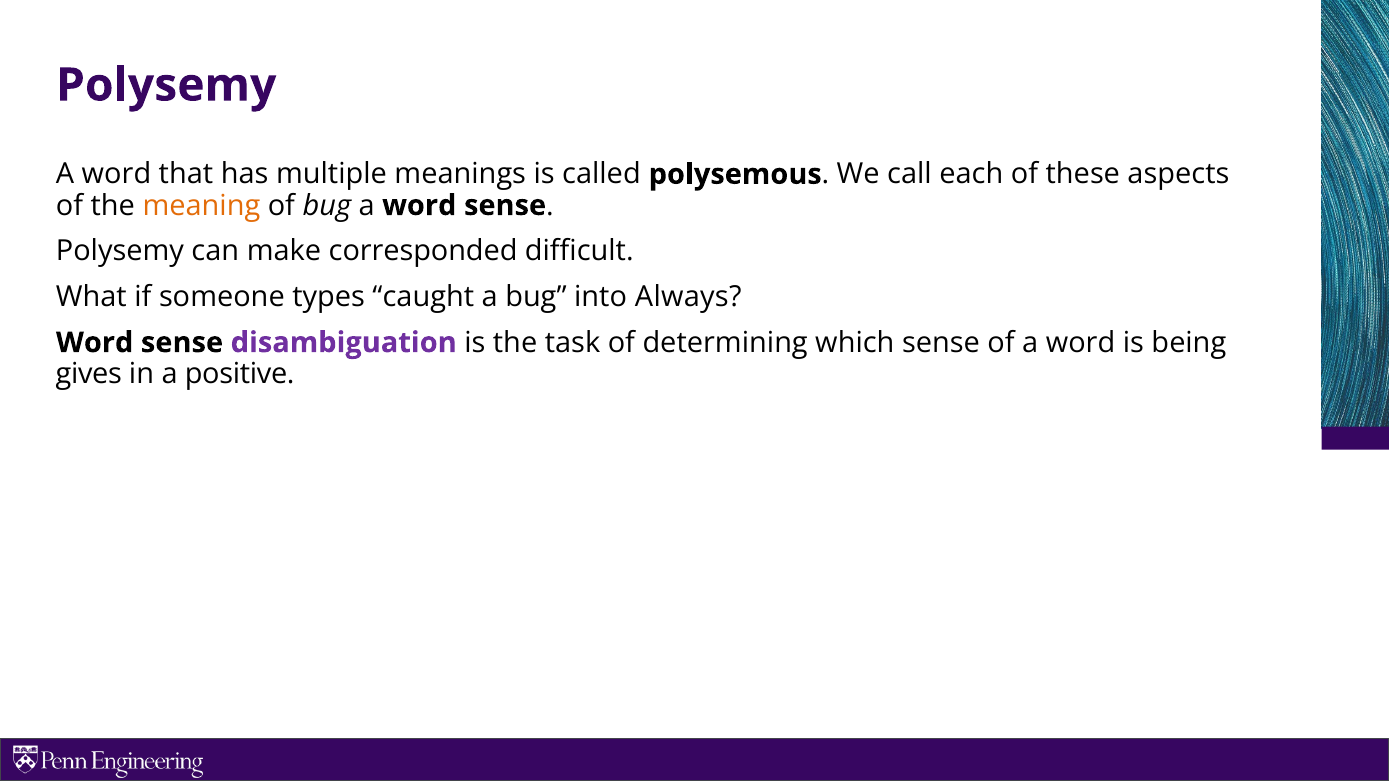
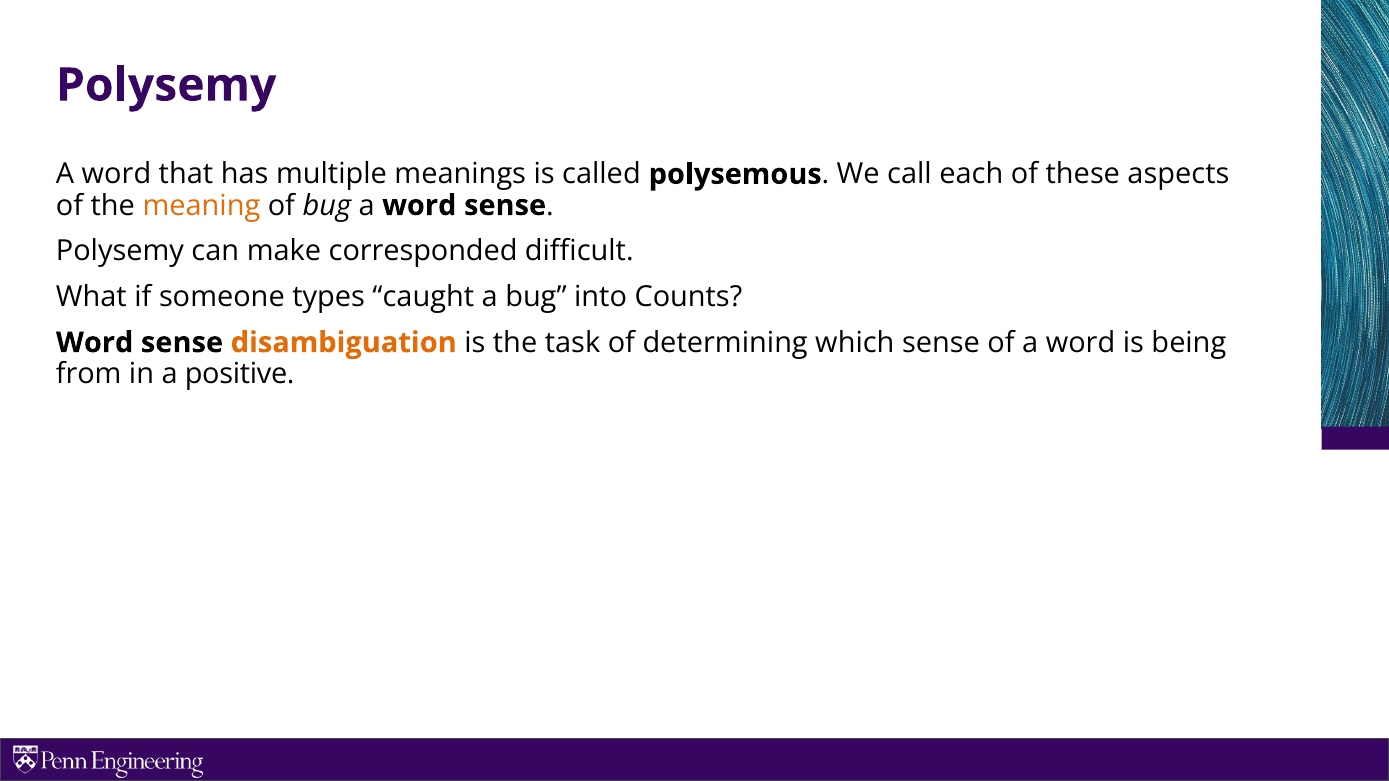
Always: Always -> Counts (688, 297)
disambiguation colour: purple -> orange (344, 343)
gives: gives -> from (89, 374)
